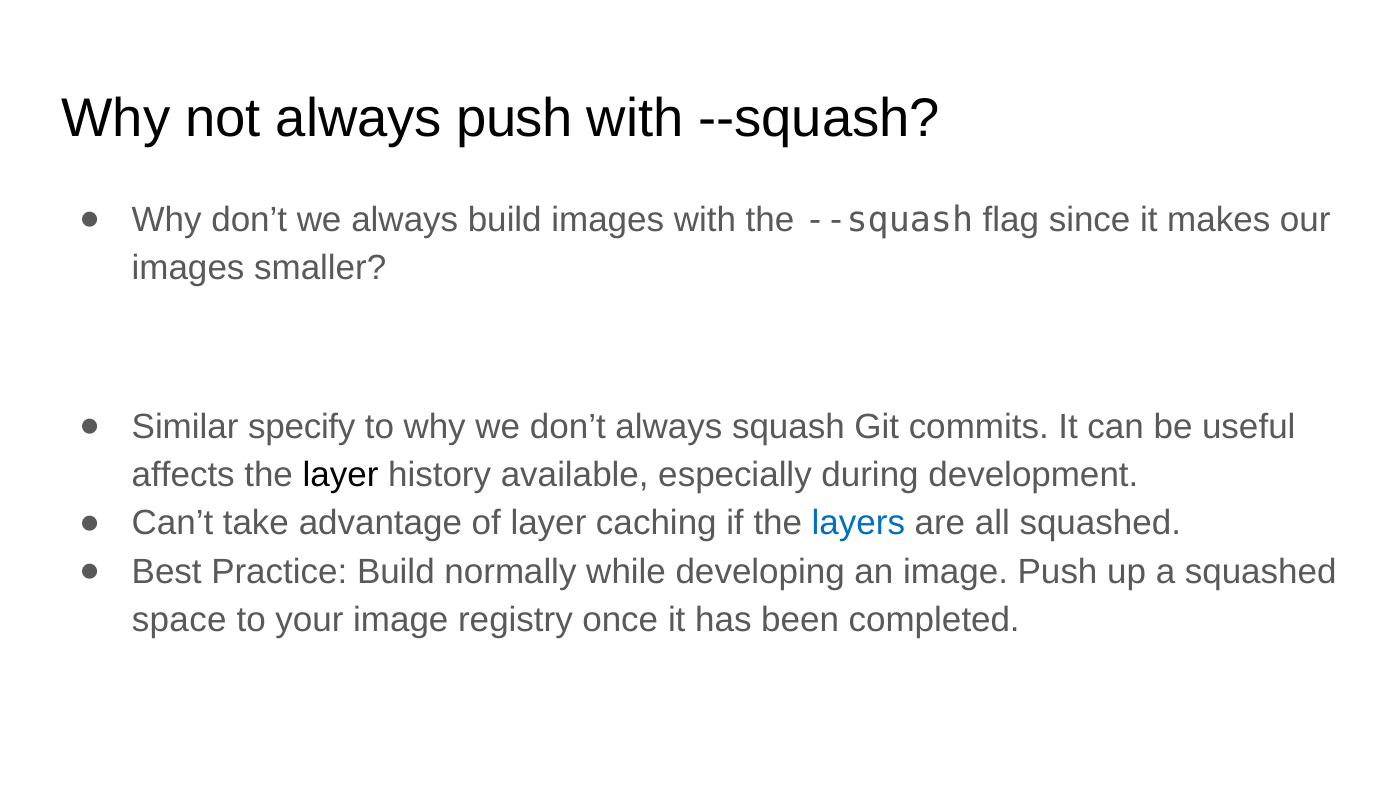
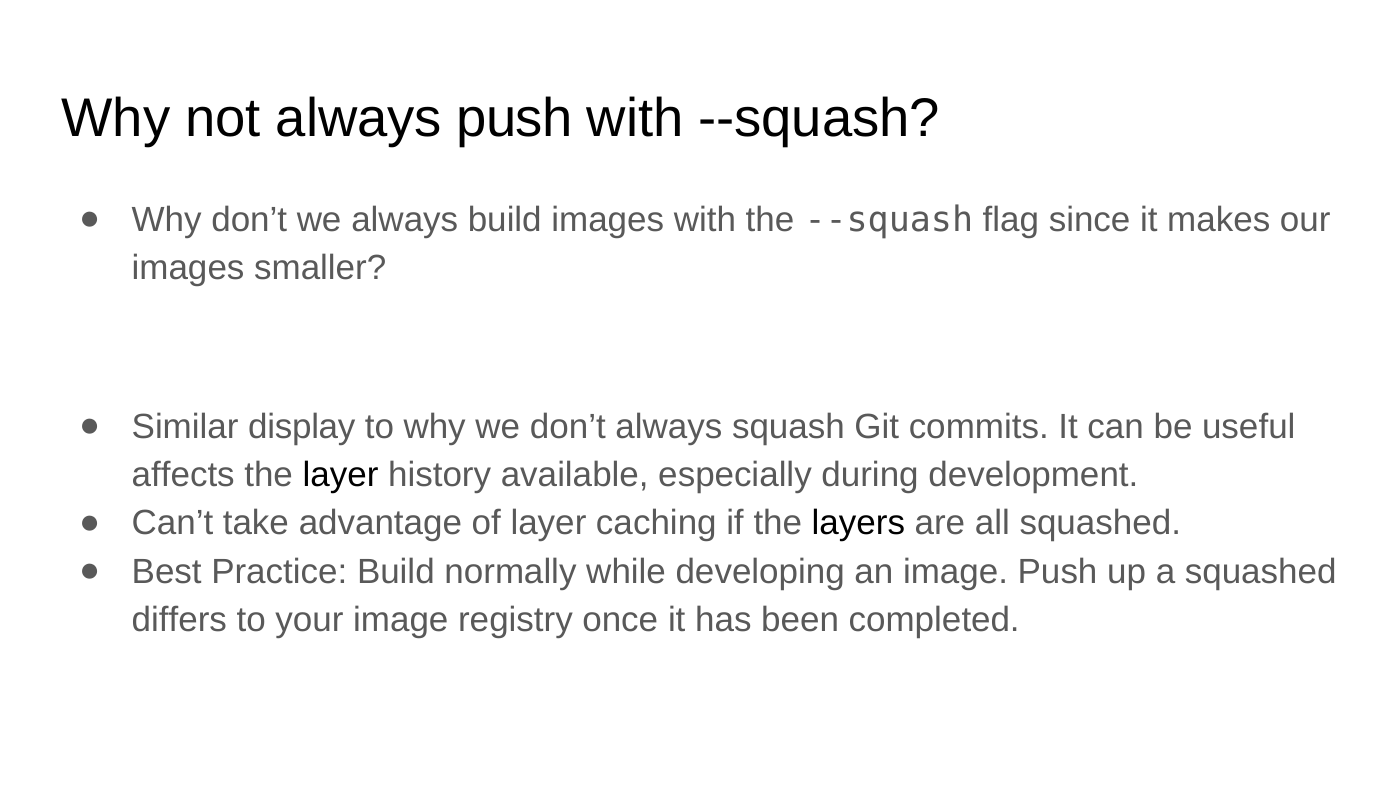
specify: specify -> display (302, 427)
layers colour: blue -> black (858, 524)
space: space -> differs (179, 620)
